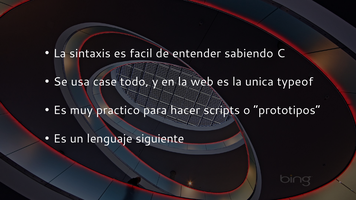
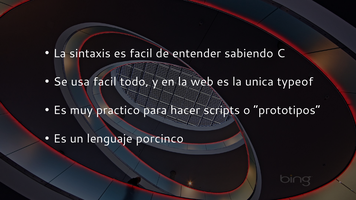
usa case: case -> facil (105, 82)
siguiente: siguiente -> porcinco (160, 139)
